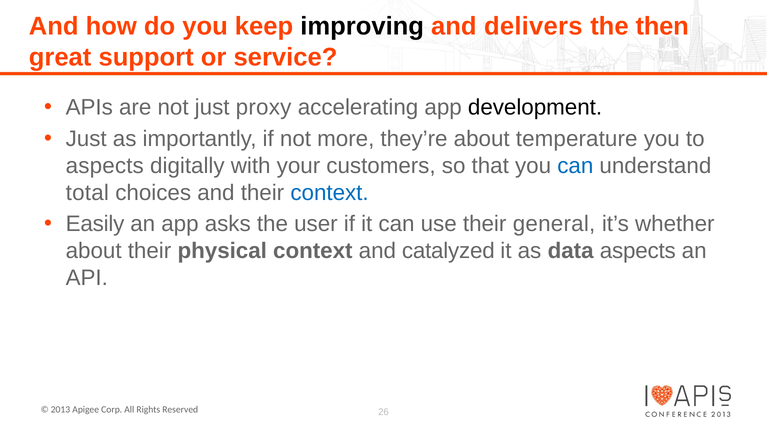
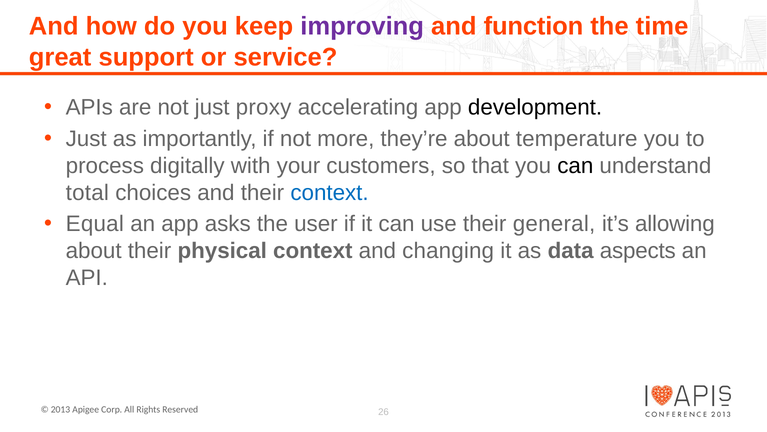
improving colour: black -> purple (362, 26)
delivers: delivers -> function (533, 26)
then: then -> time (662, 26)
aspects: aspects -> process (105, 166)
can colour: blue -> black (575, 166)
Easily: Easily -> Equal (95, 224)
whether: whether -> allowing (675, 224)
catalyzed: catalyzed -> changing (448, 251)
